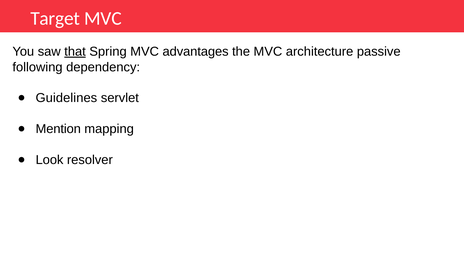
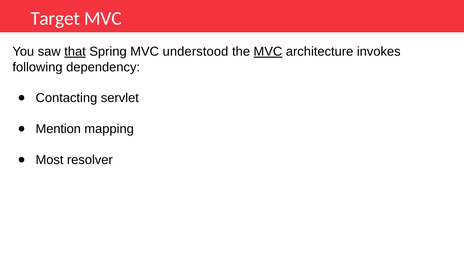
advantages: advantages -> understood (195, 52)
MVC underline: none -> present (268, 52)
passive: passive -> invokes (379, 52)
Guidelines: Guidelines -> Contacting (66, 98)
Look: Look -> Most (50, 160)
